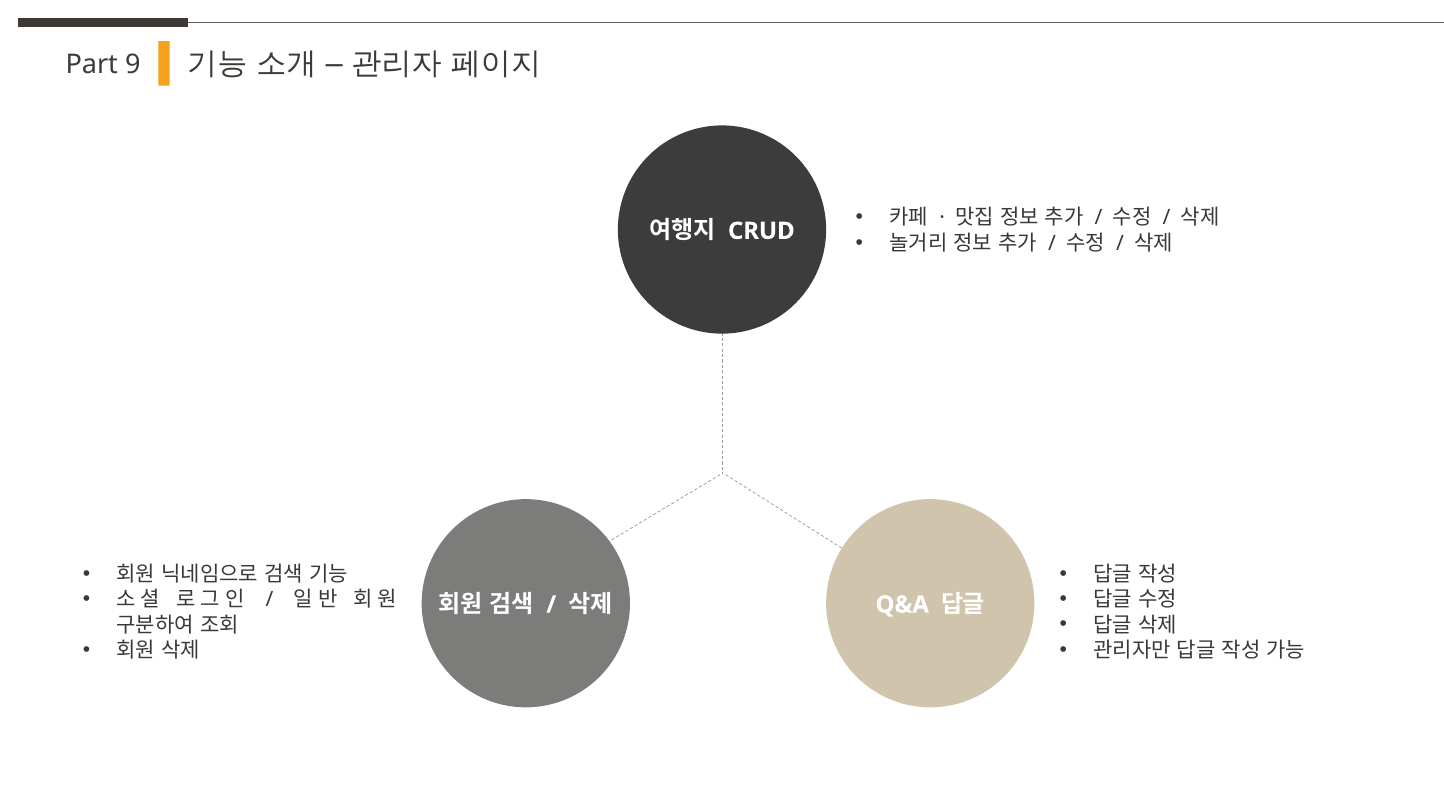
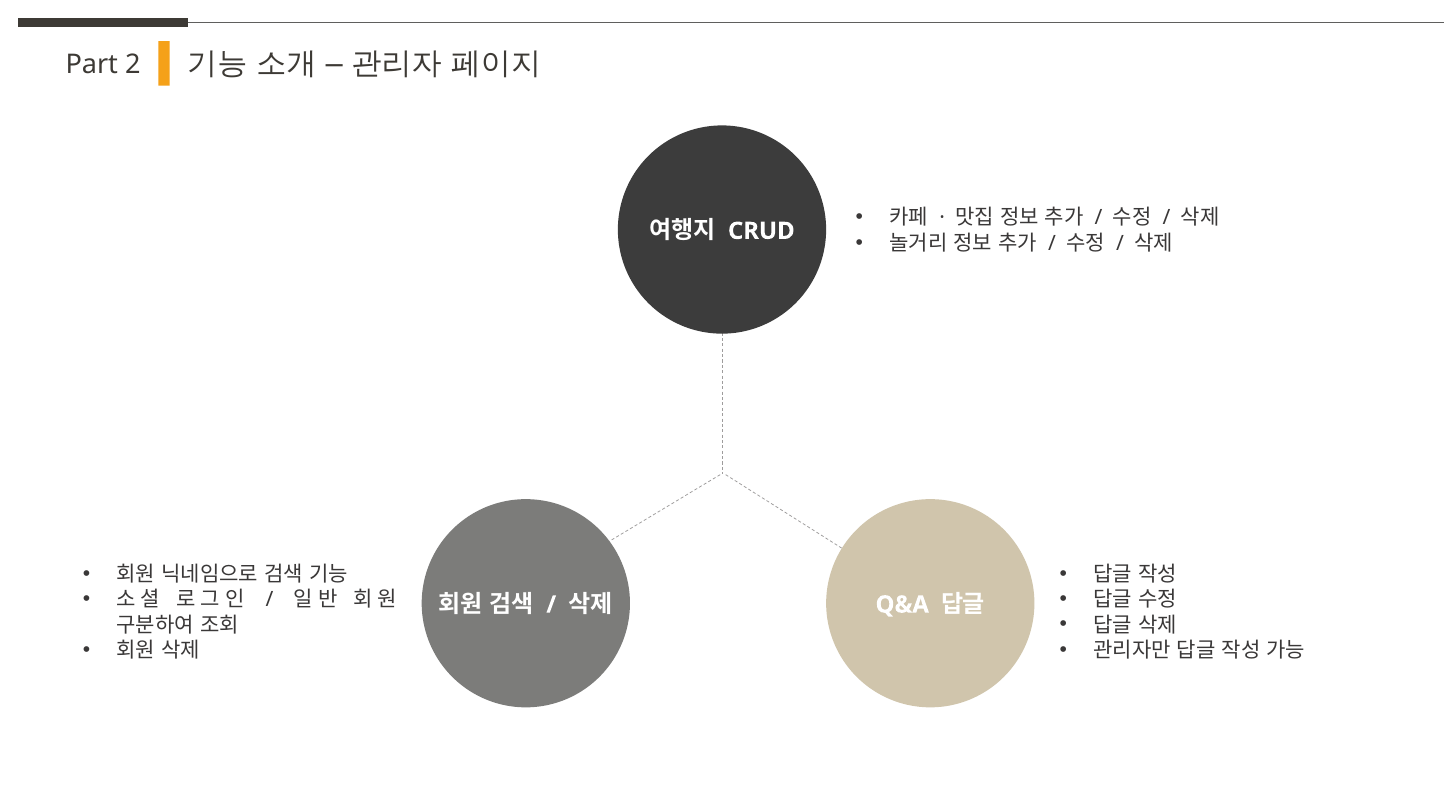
9: 9 -> 2 (133, 65)
